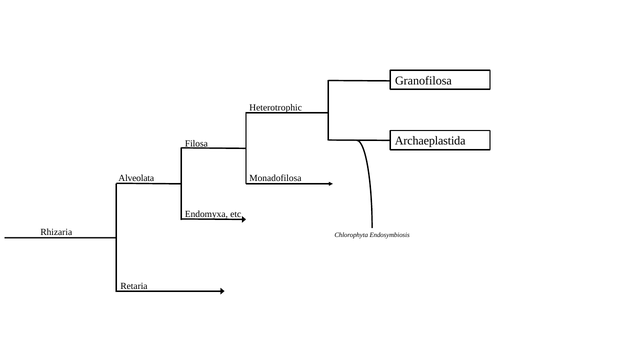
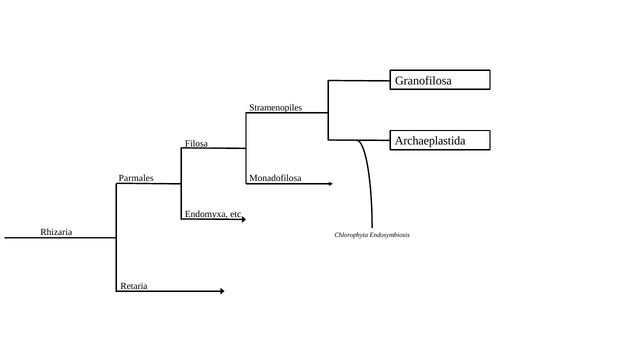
Heterotrophic: Heterotrophic -> Stramenopiles (276, 108)
Alveolata: Alveolata -> Parmales (136, 178)
